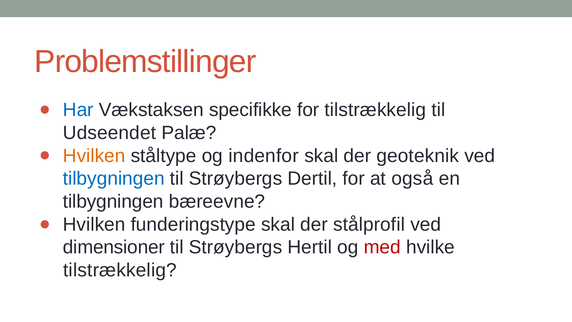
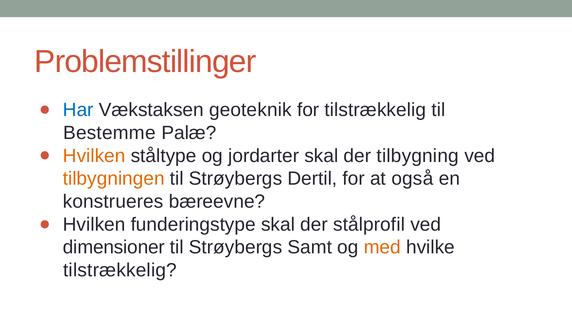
specifikke: specifikke -> geoteknik (250, 110)
Udseendet: Udseendet -> Bestemme (109, 133)
indenfor: indenfor -> jordarter (264, 156)
geoteknik: geoteknik -> tilbygning (418, 156)
tilbygningen colour: blue -> orange (114, 179)
tilbygningen: tilbygningen -> konstrueres (113, 201)
Hertil: Hertil -> Samt (310, 247)
med colour: red -> orange (382, 247)
